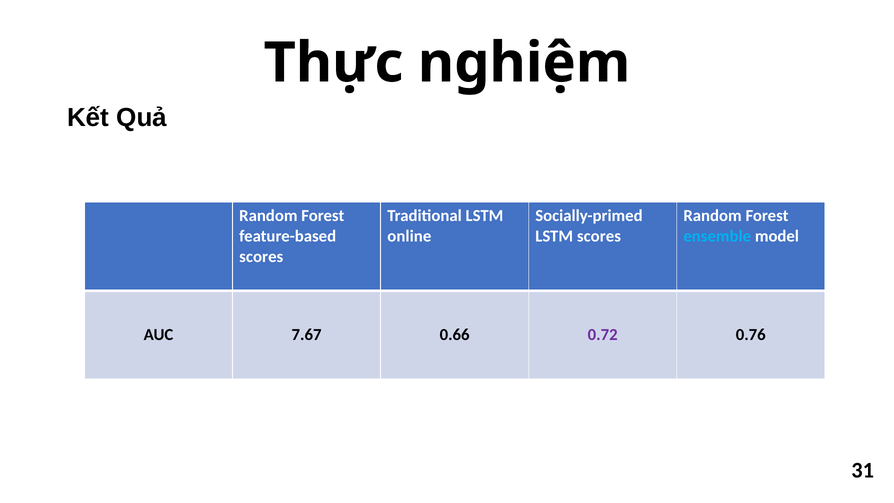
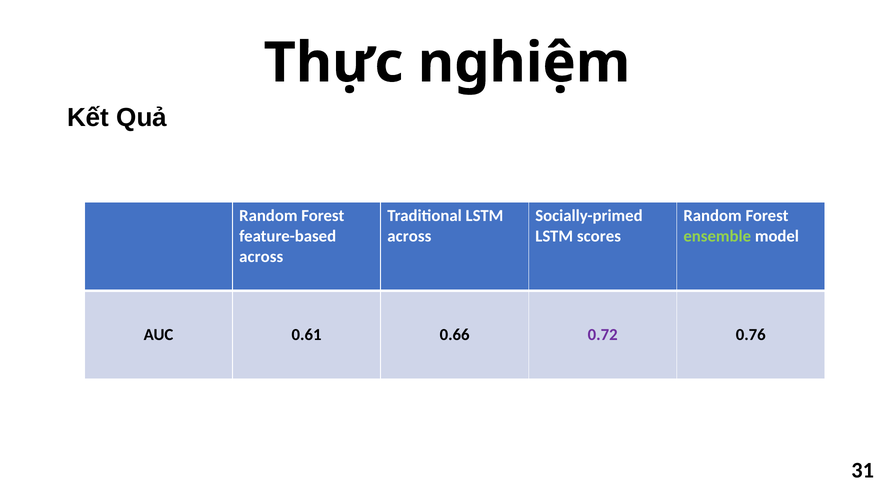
online: online -> across (409, 236)
ensemble colour: light blue -> light green (717, 236)
scores: scores -> across (261, 257)
7.67: 7.67 -> 0.61 (307, 335)
